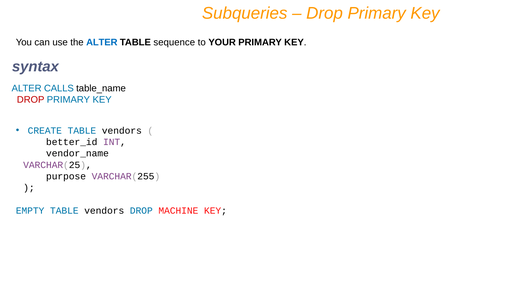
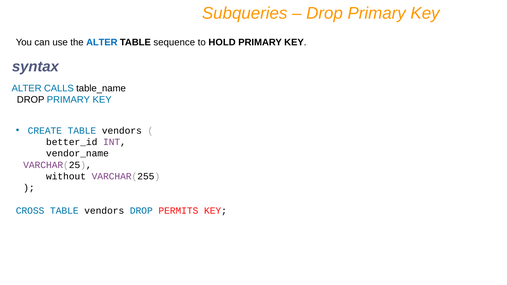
YOUR: YOUR -> HOLD (222, 42)
DROP colour: red -> black (31, 100)
purpose: purpose -> without (66, 176)
EMPTY: EMPTY -> CROSS (30, 211)
MACHINE: MACHINE -> PERMITS (178, 211)
